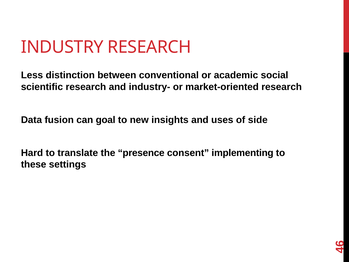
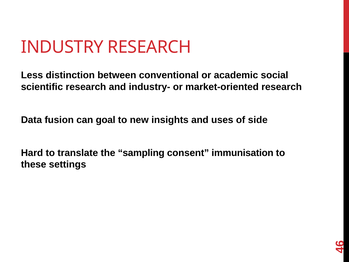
presence: presence -> sampling (141, 153)
implementing: implementing -> immunisation (243, 153)
